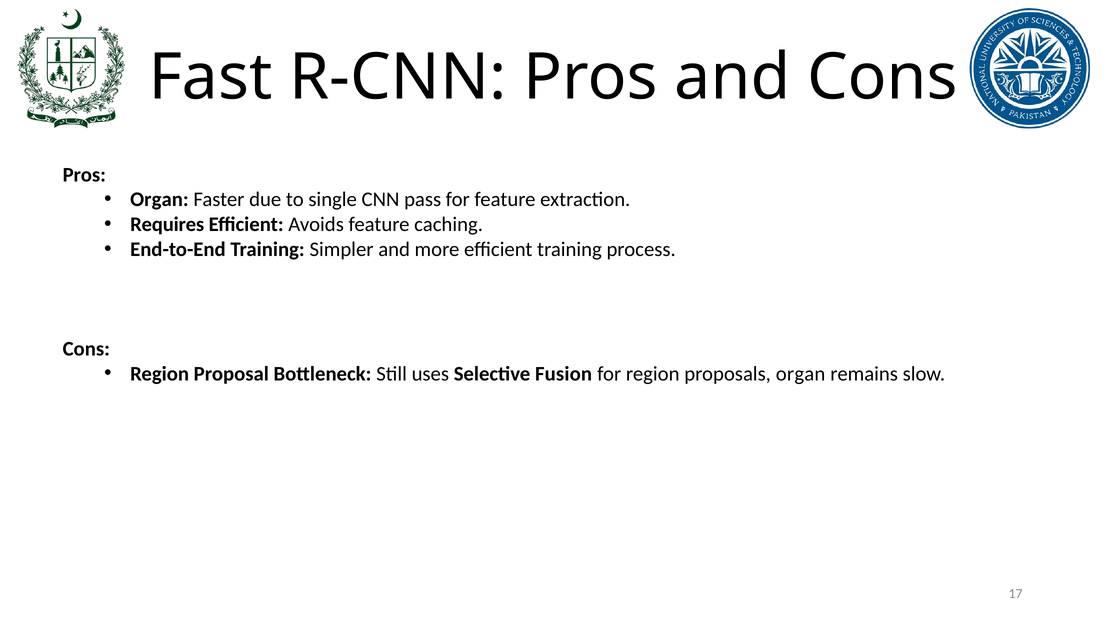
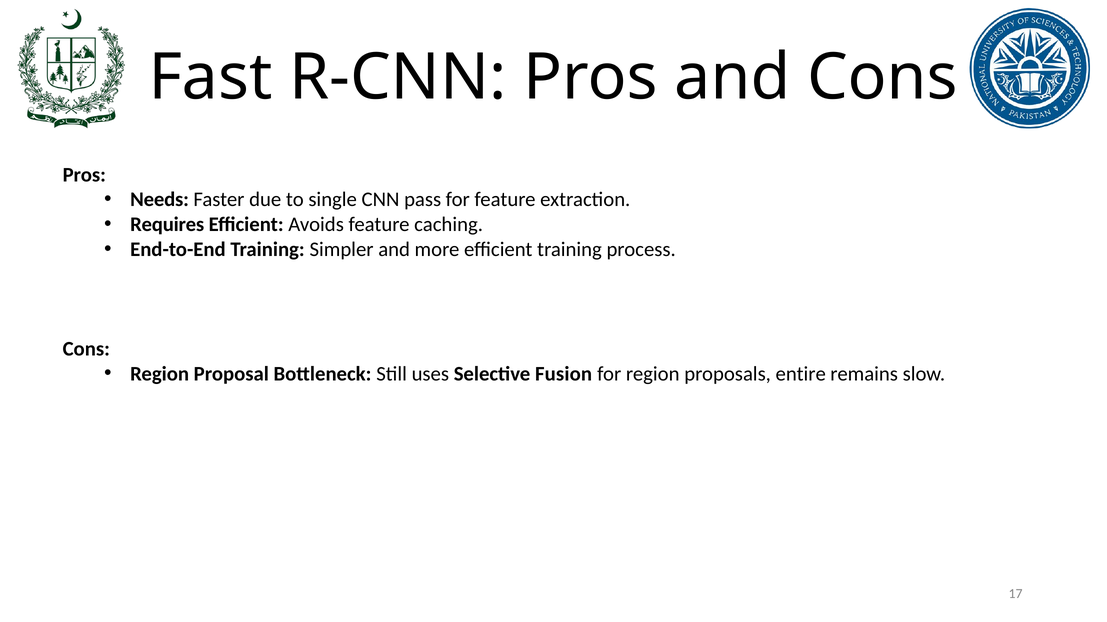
Organ: Organ -> Needs (160, 200)
proposals organ: organ -> entire (801, 374)
